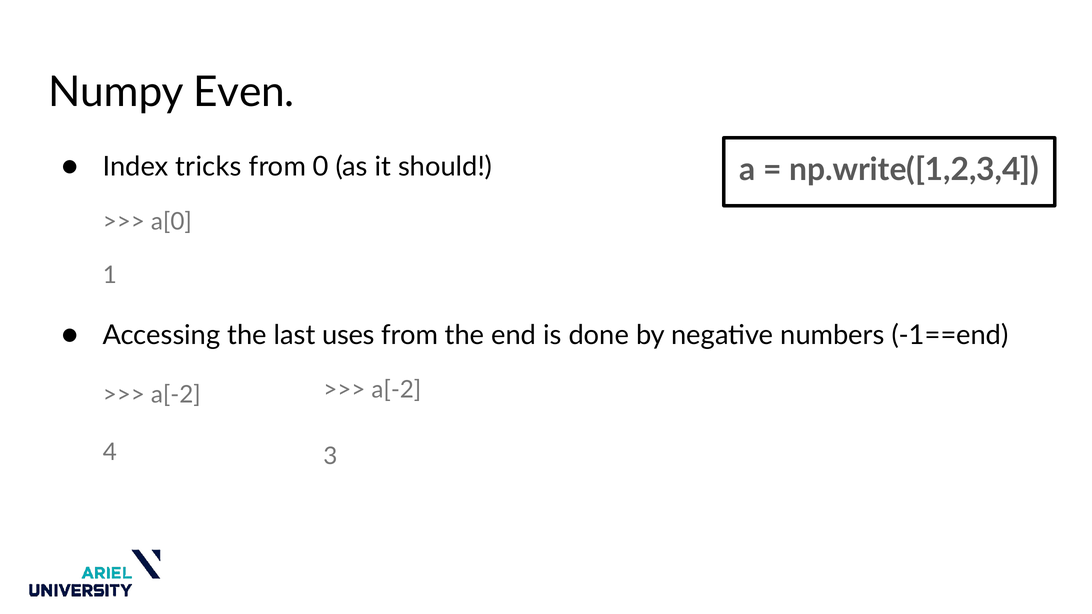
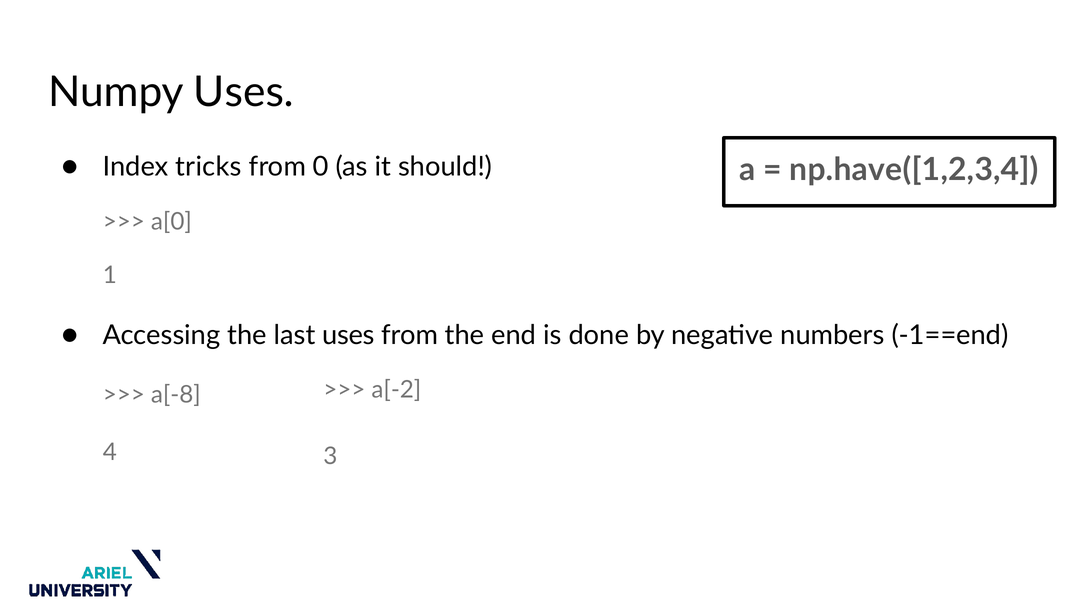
Numpy Even: Even -> Uses (244, 93)
np.write([1,2,3,4: np.write([1,2,3,4 -> np.have([1,2,3,4 (914, 170)
a[-2: a[-2 -> a[-8 (176, 395)
